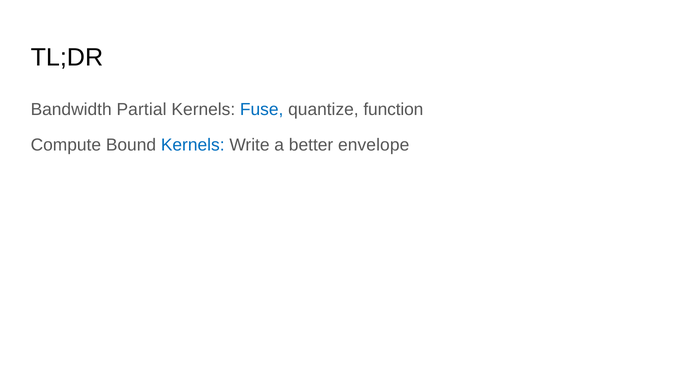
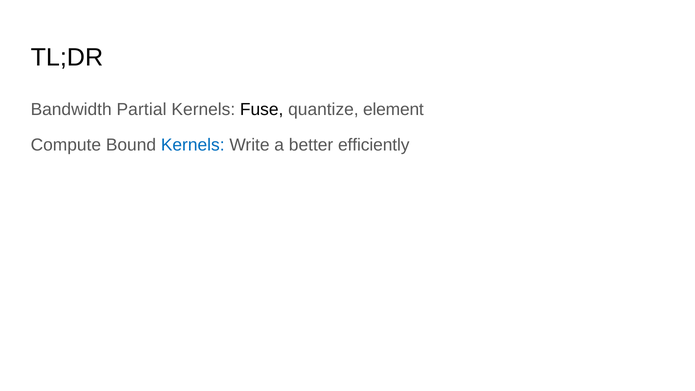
Fuse colour: blue -> black (262, 109)
function: function -> element (393, 109)
envelope: envelope -> efficiently (374, 145)
